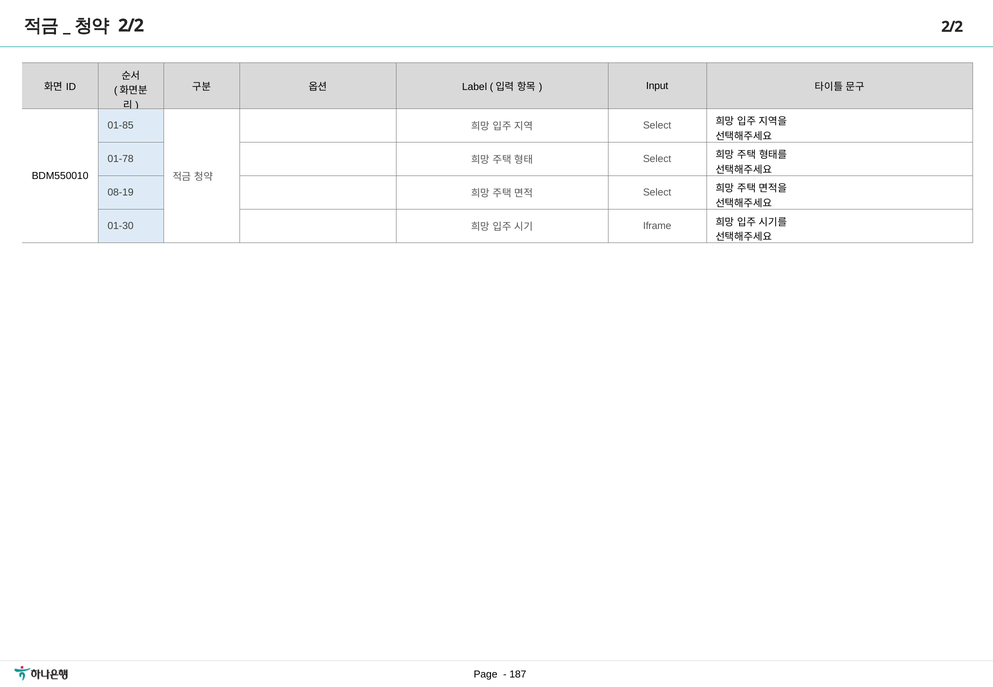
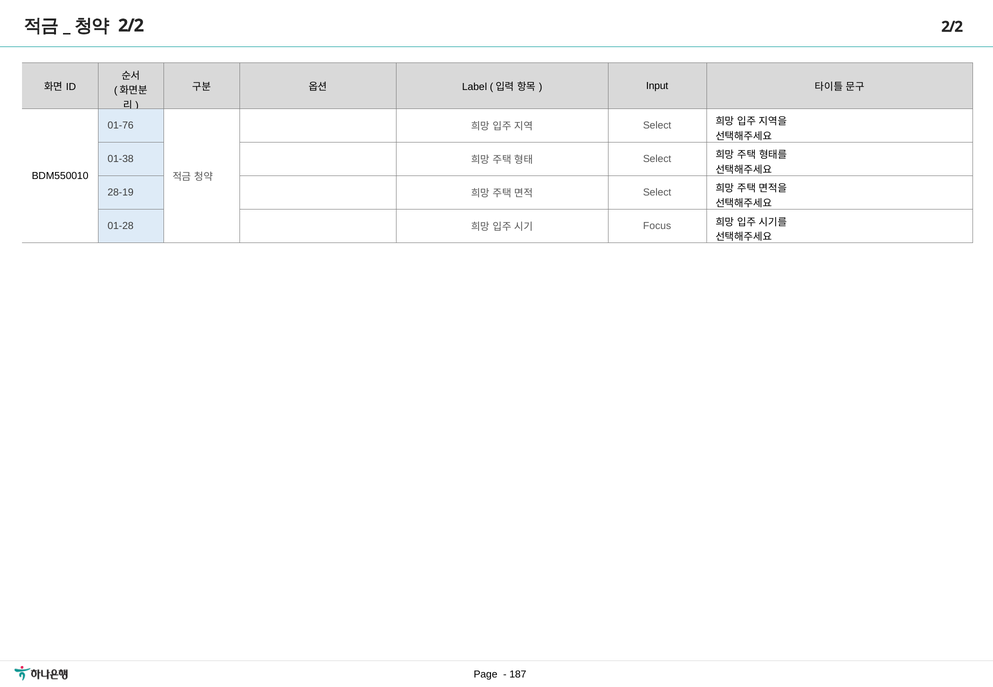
01-85: 01-85 -> 01-76 (121, 125)
01-78: 01-78 -> 01-38 (121, 159)
08-19: 08-19 -> 28-19 (121, 193)
01-30: 01-30 -> 01-28 (121, 226)
Iframe: Iframe -> Focus (657, 226)
